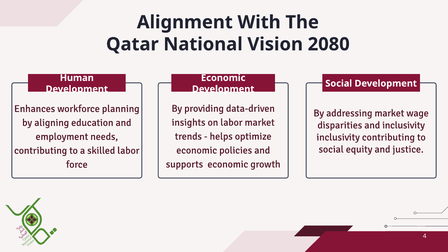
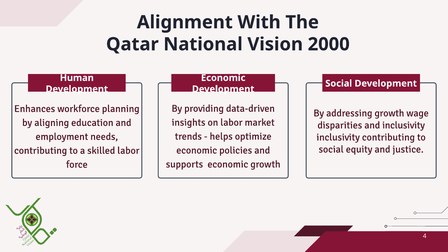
2080: 2080 -> 2000 (329, 44)
addressing market: market -> growth (389, 113)
